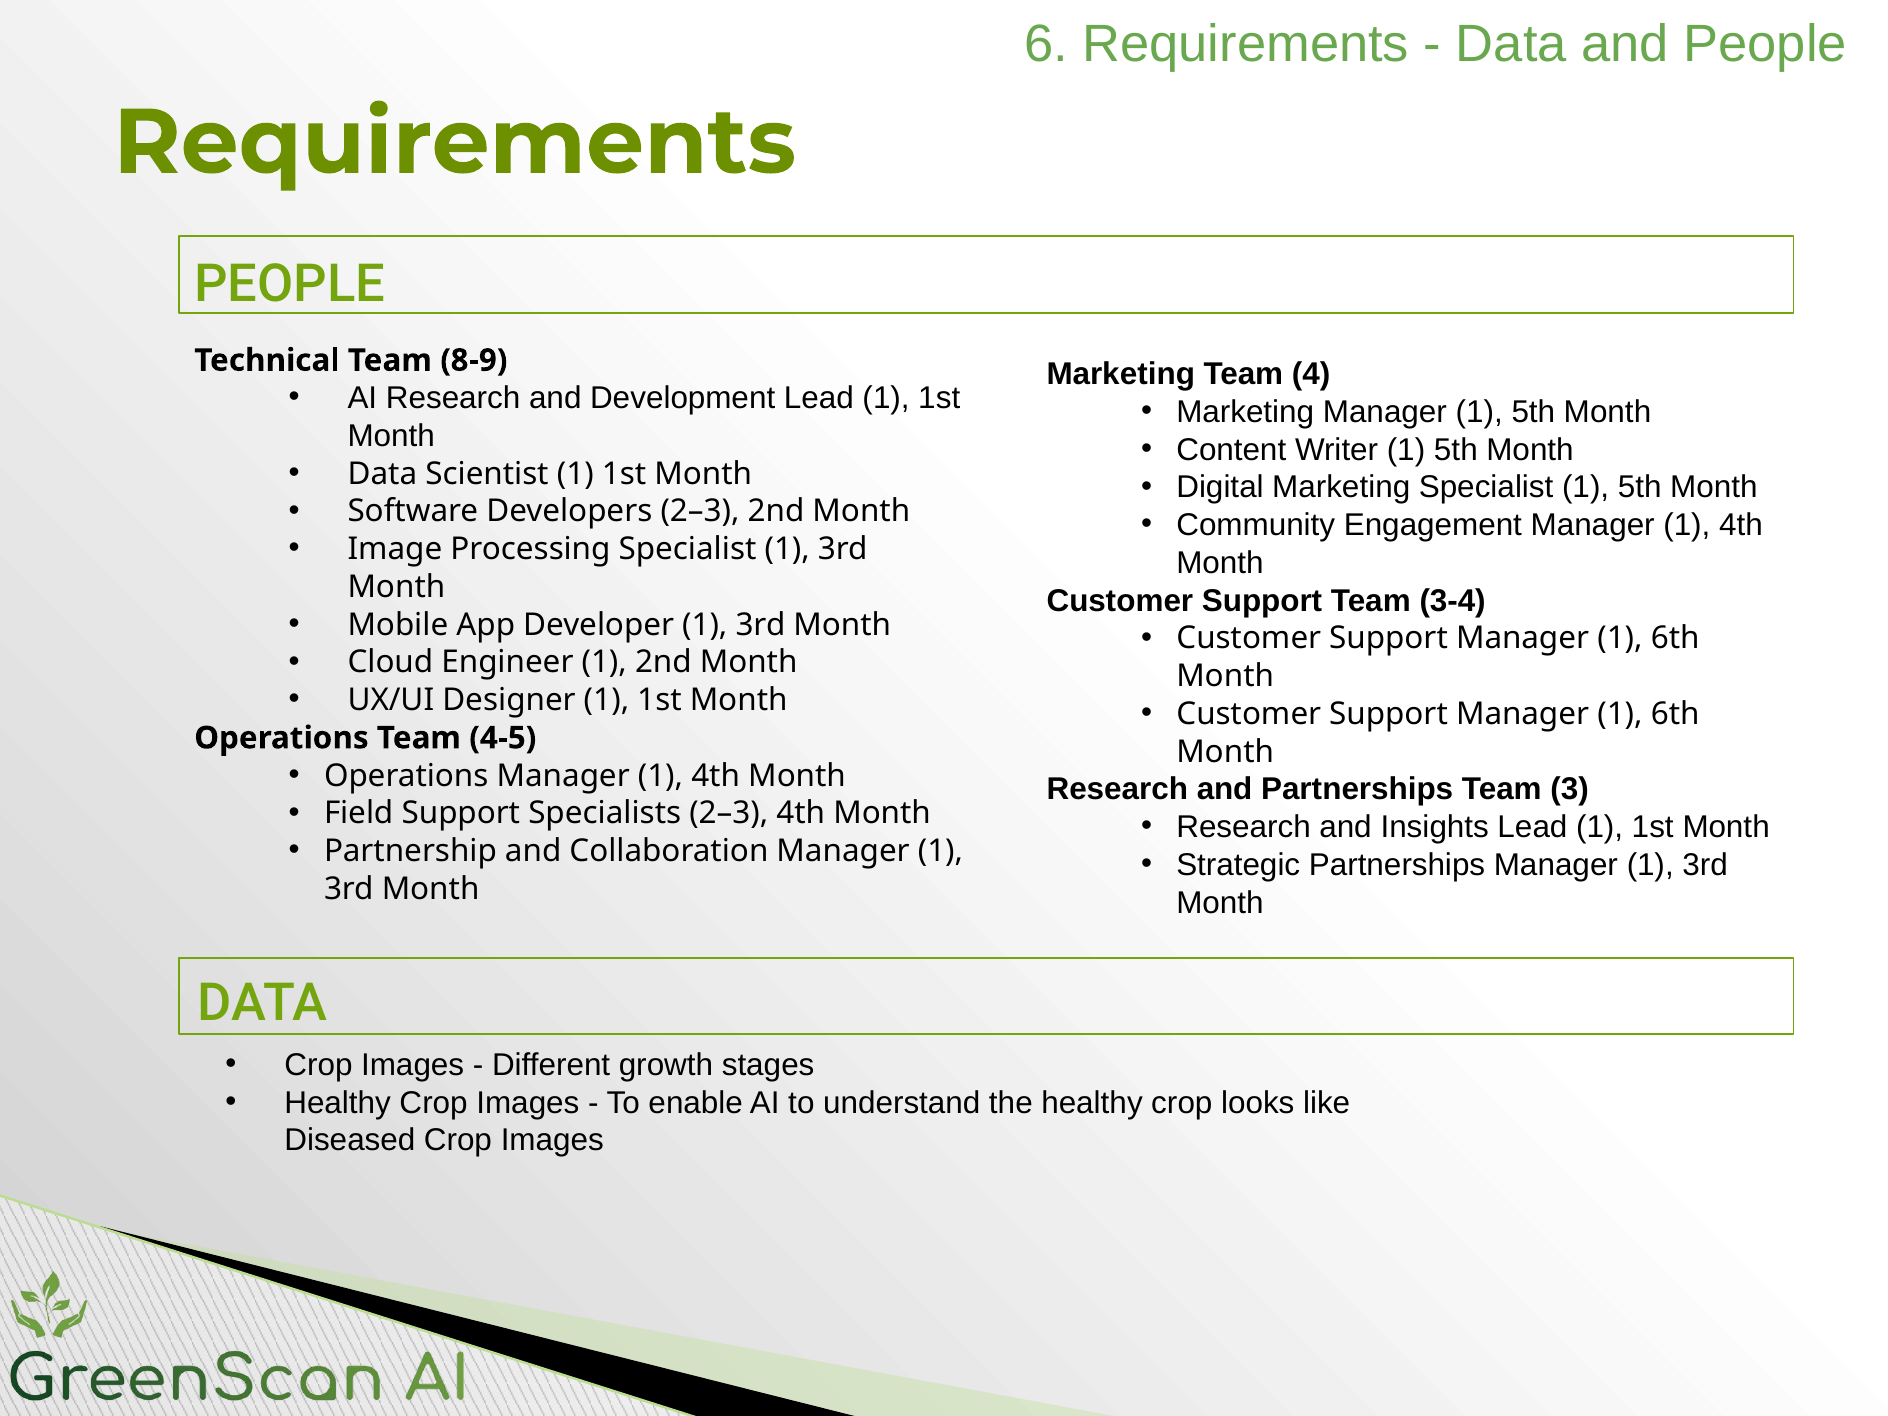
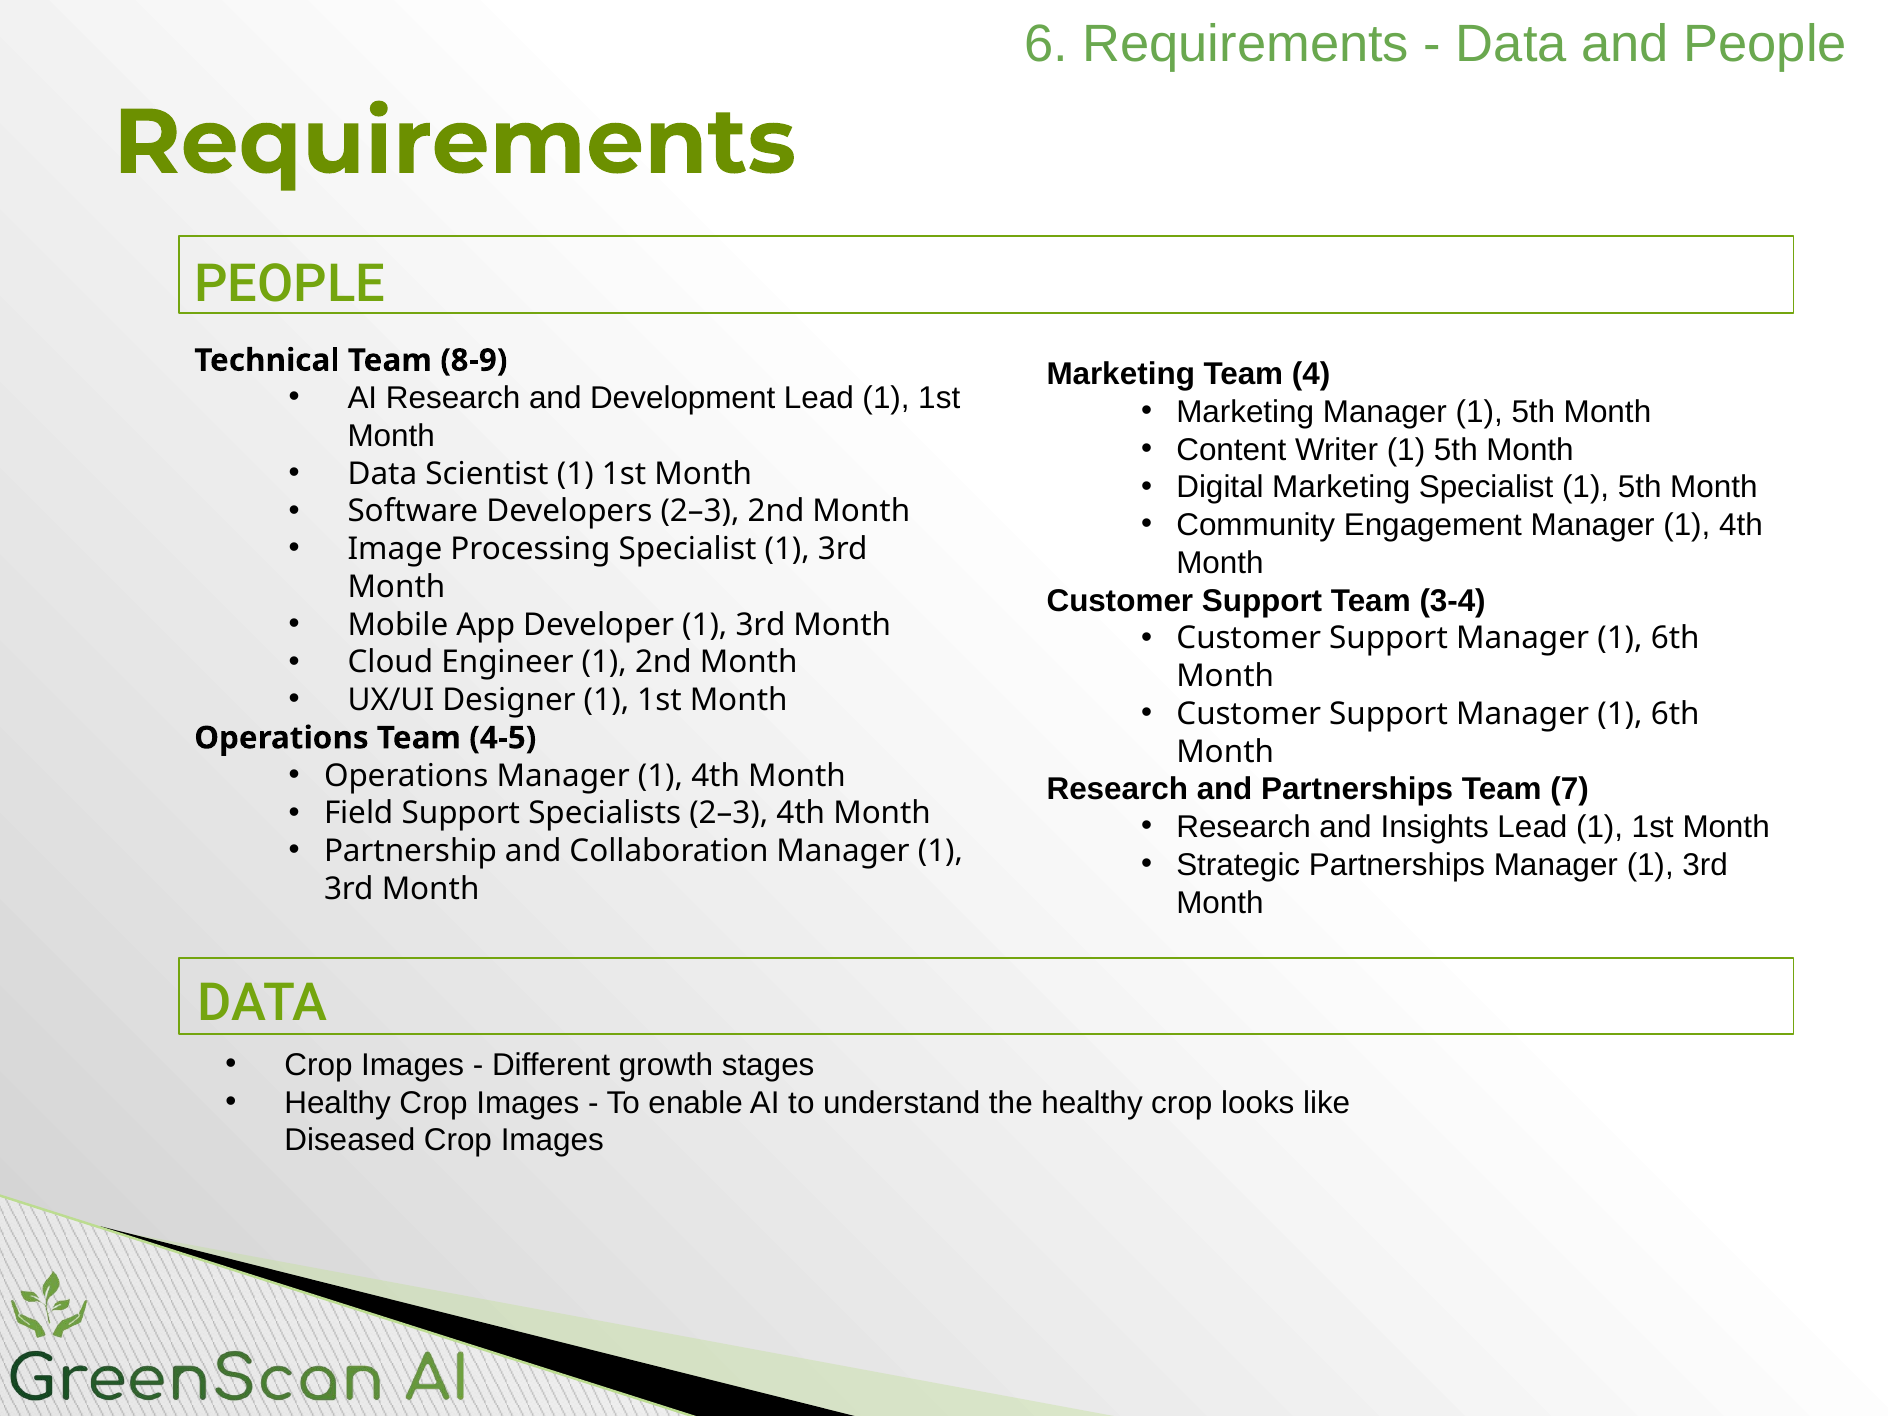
3: 3 -> 7 (1570, 790)
